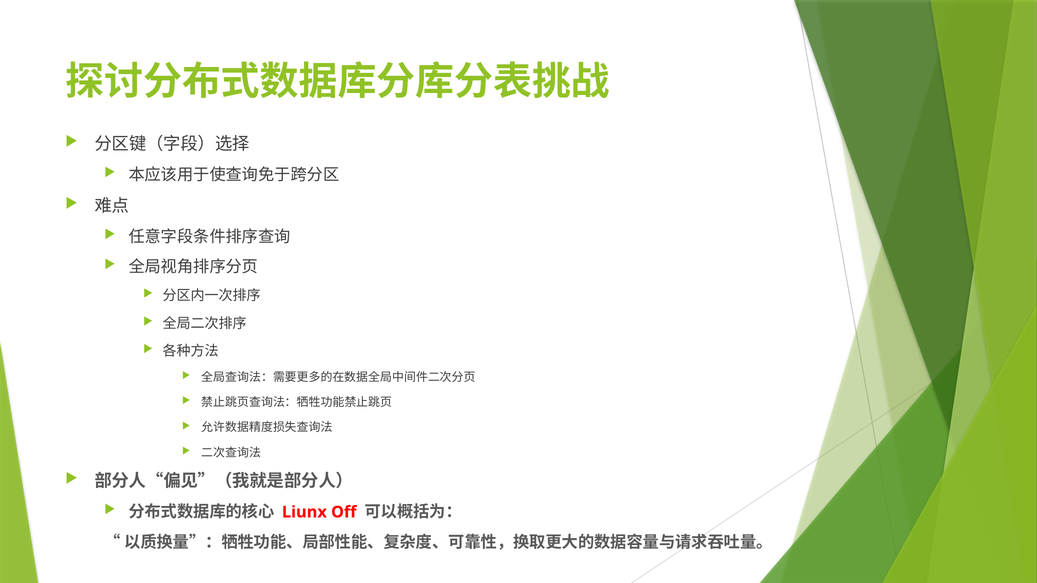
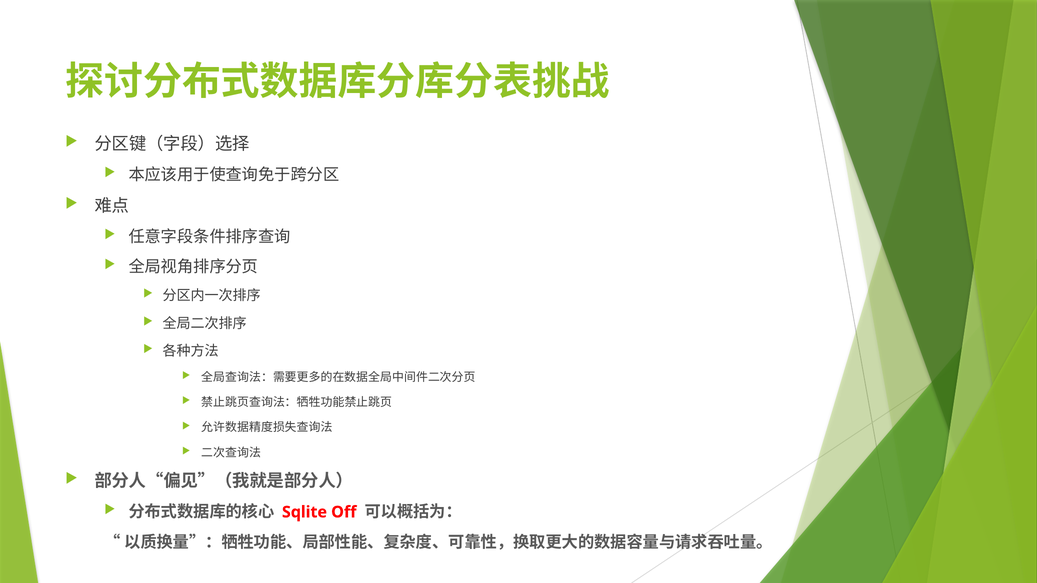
Liunx: Liunx -> Sqlite (304, 512)
